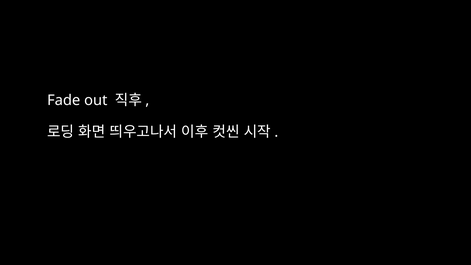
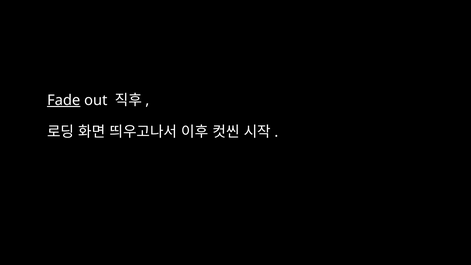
Fade underline: none -> present (64, 100)
